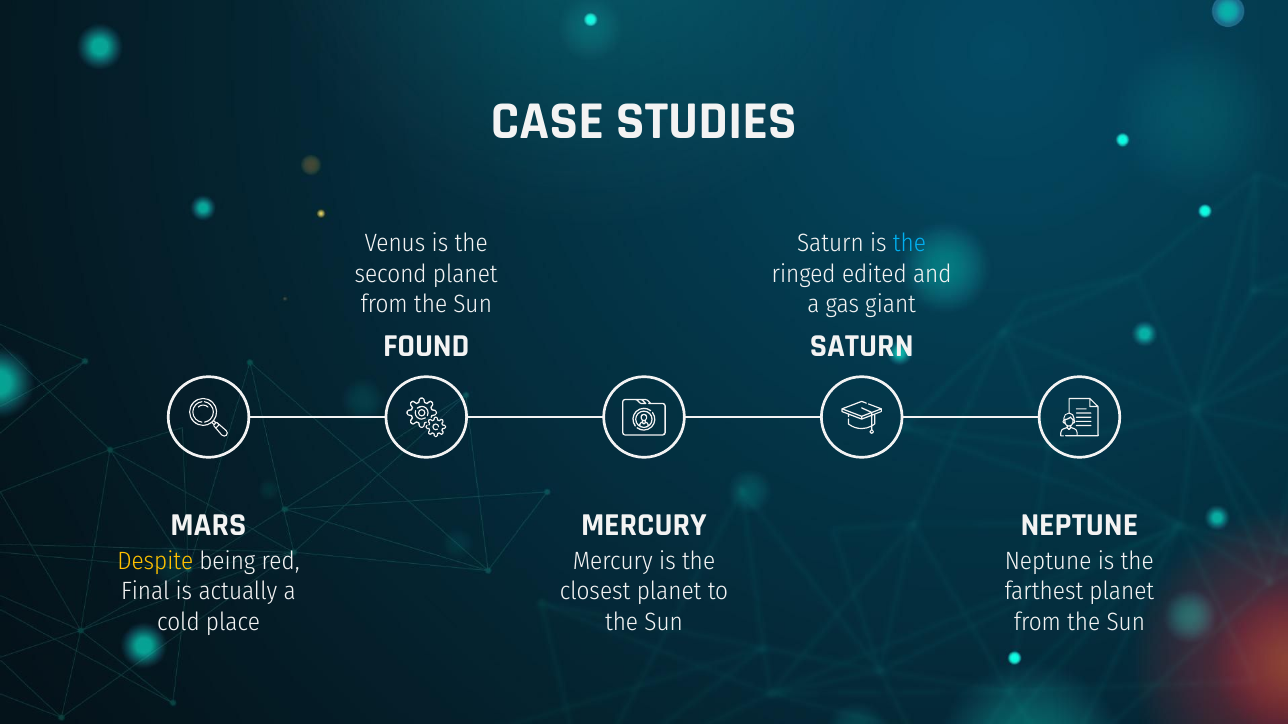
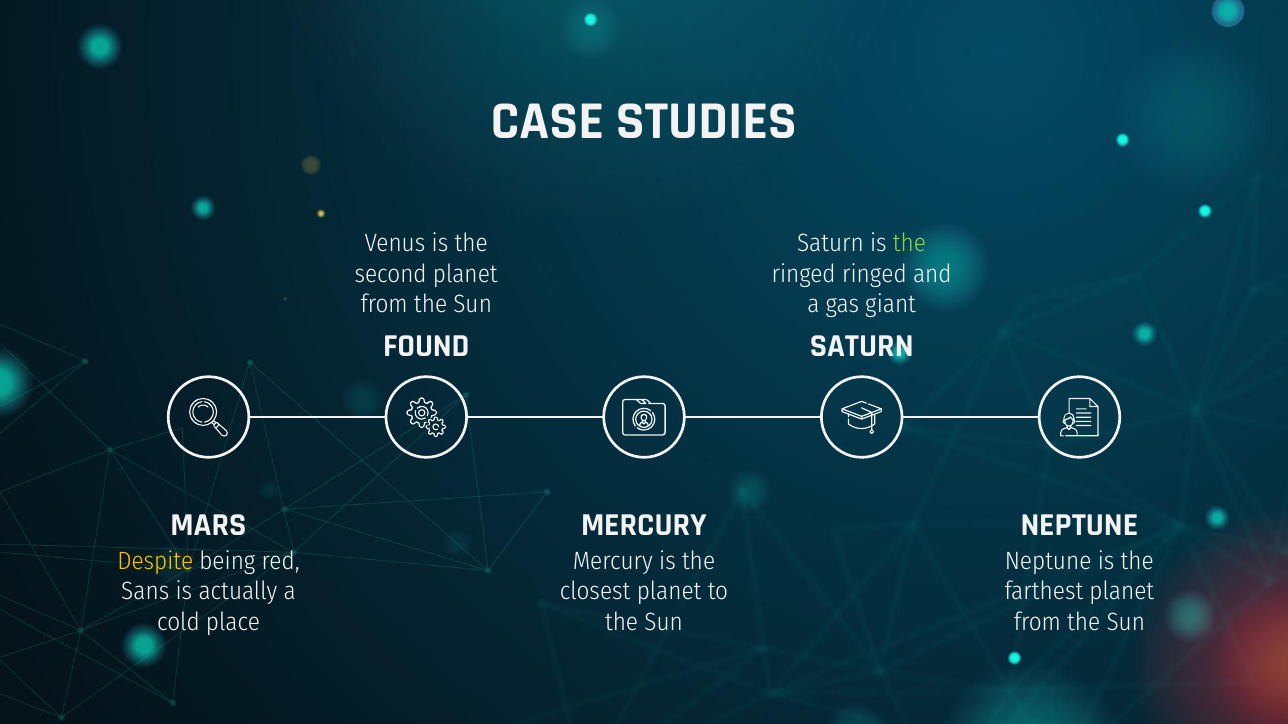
the colour: light blue -> light green (909, 244)
ringed edited: edited -> ringed (874, 274)
Final: Final -> Sans (145, 592)
